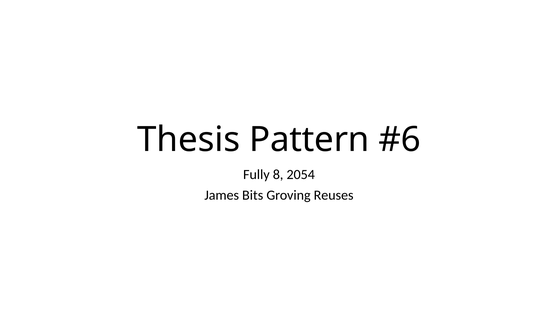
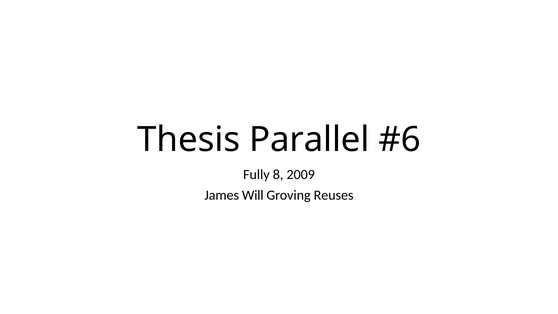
Pattern: Pattern -> Parallel (309, 139)
2054: 2054 -> 2009 (301, 174)
Bits: Bits -> Will (253, 195)
